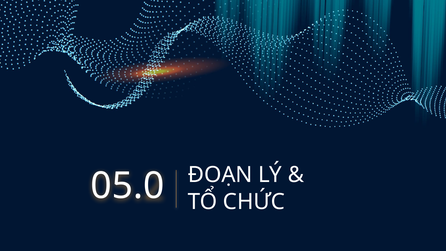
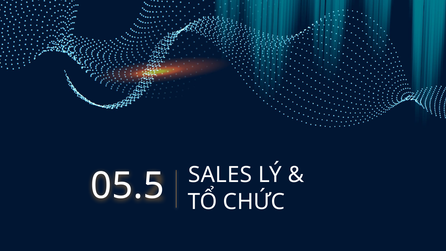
ĐOẠN: ĐOẠN -> SALES (220, 175)
05.0: 05.0 -> 05.5 (128, 186)
